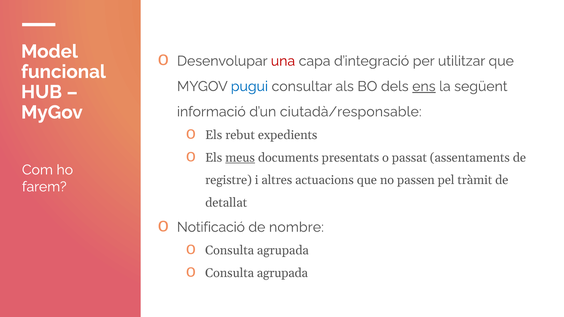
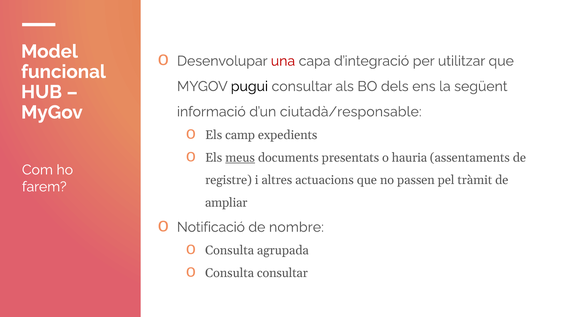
pugui colour: blue -> black (249, 86)
ens underline: present -> none (424, 86)
rebut: rebut -> camp (240, 135)
passat: passat -> hauria (409, 158)
detallat: detallat -> ampliar (226, 203)
agrupada: agrupada -> consultar (282, 273)
